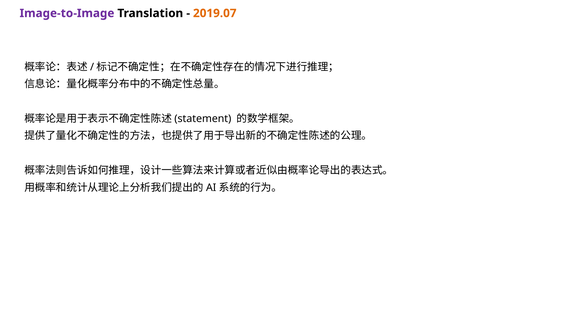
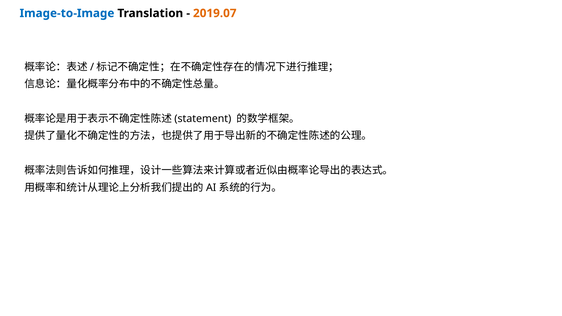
Image-to-Image colour: purple -> blue (67, 13)
